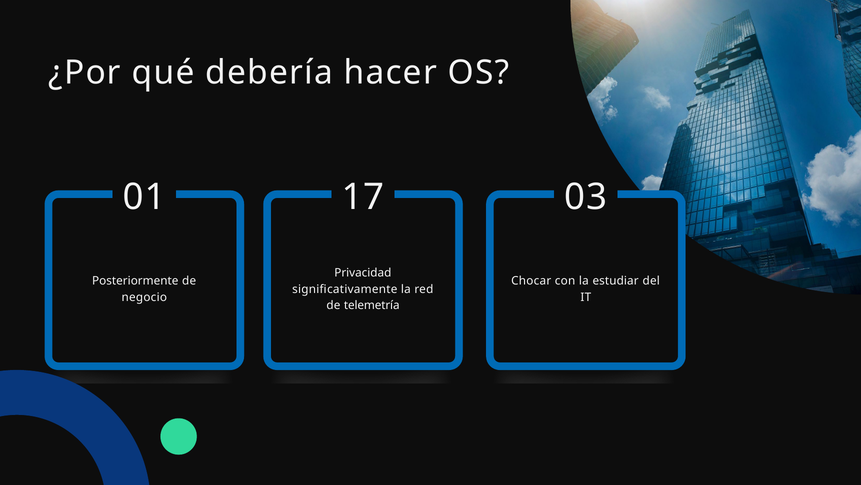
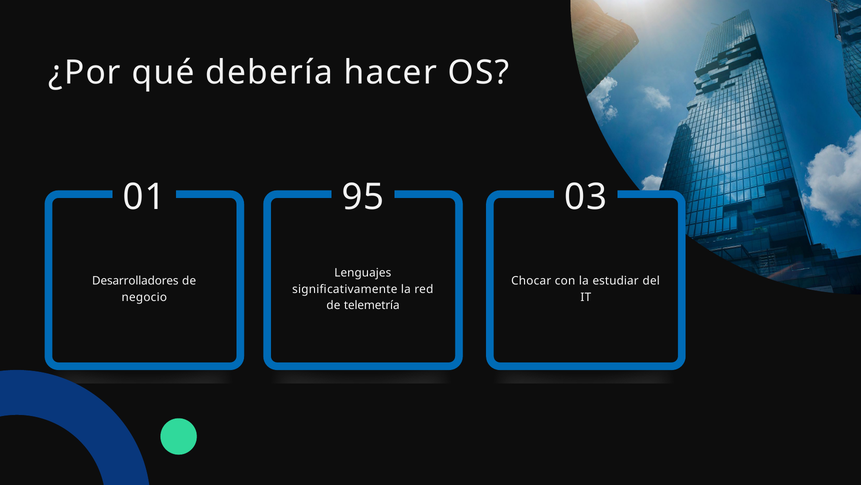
17: 17 -> 95 (363, 197)
Privacidad: Privacidad -> Lenguajes (363, 272)
Posteriormente: Posteriormente -> Desarrolladores (135, 280)
